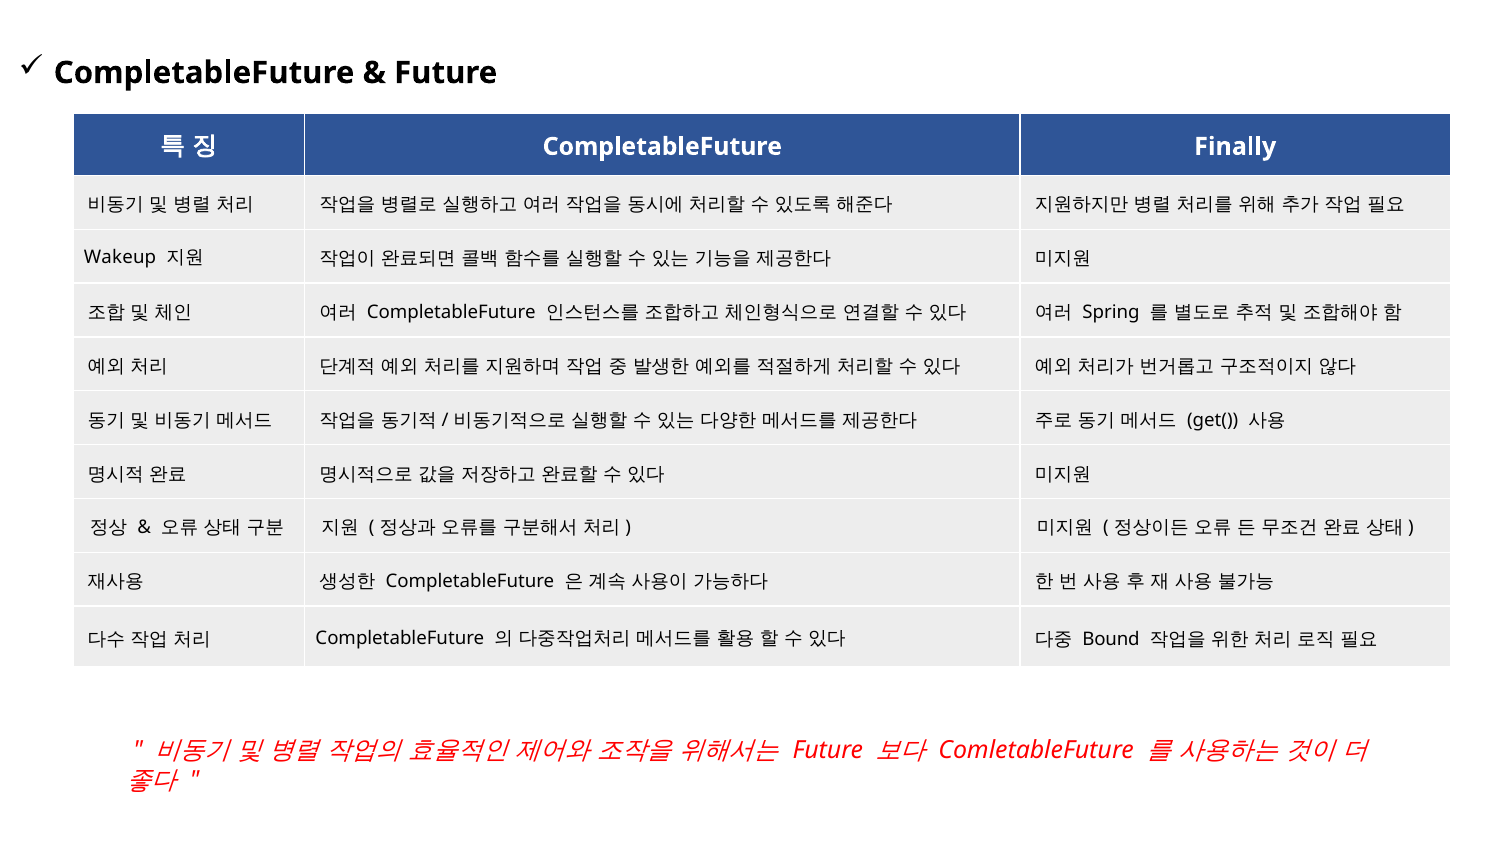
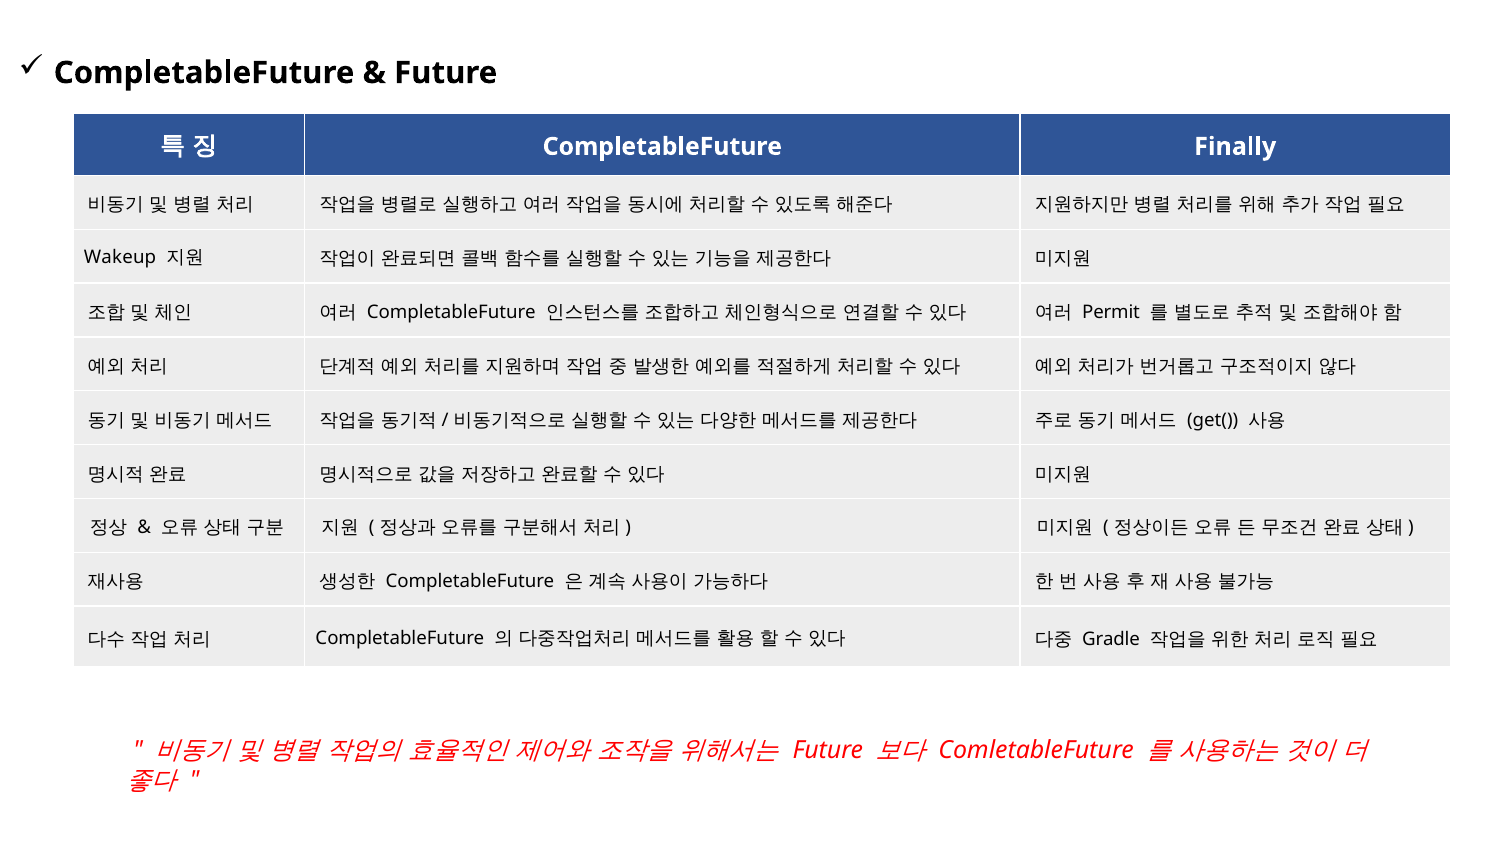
Spring: Spring -> Permit (1111, 312)
Bound: Bound -> Gradle (1111, 638)
